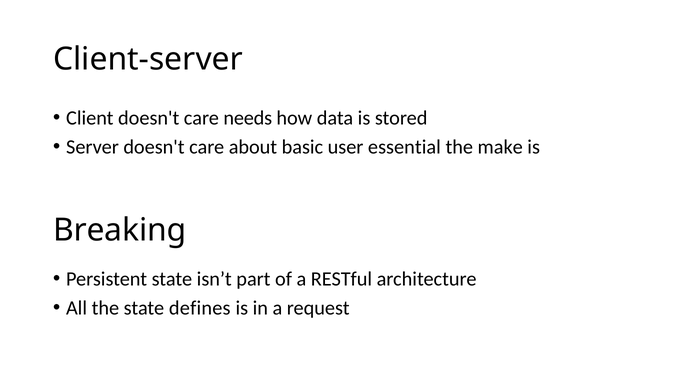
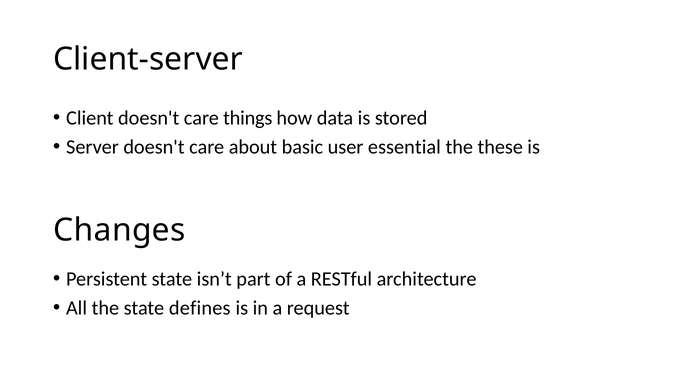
needs: needs -> things (248, 118)
make: make -> these (500, 147)
Breaking: Breaking -> Changes (119, 230)
